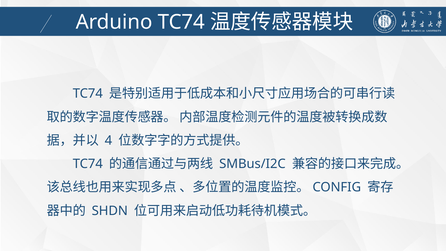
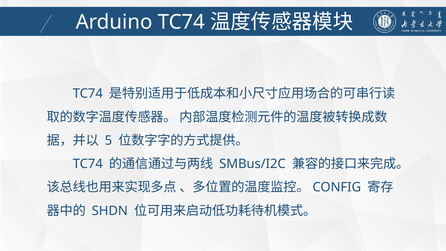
4: 4 -> 5 (108, 140)
